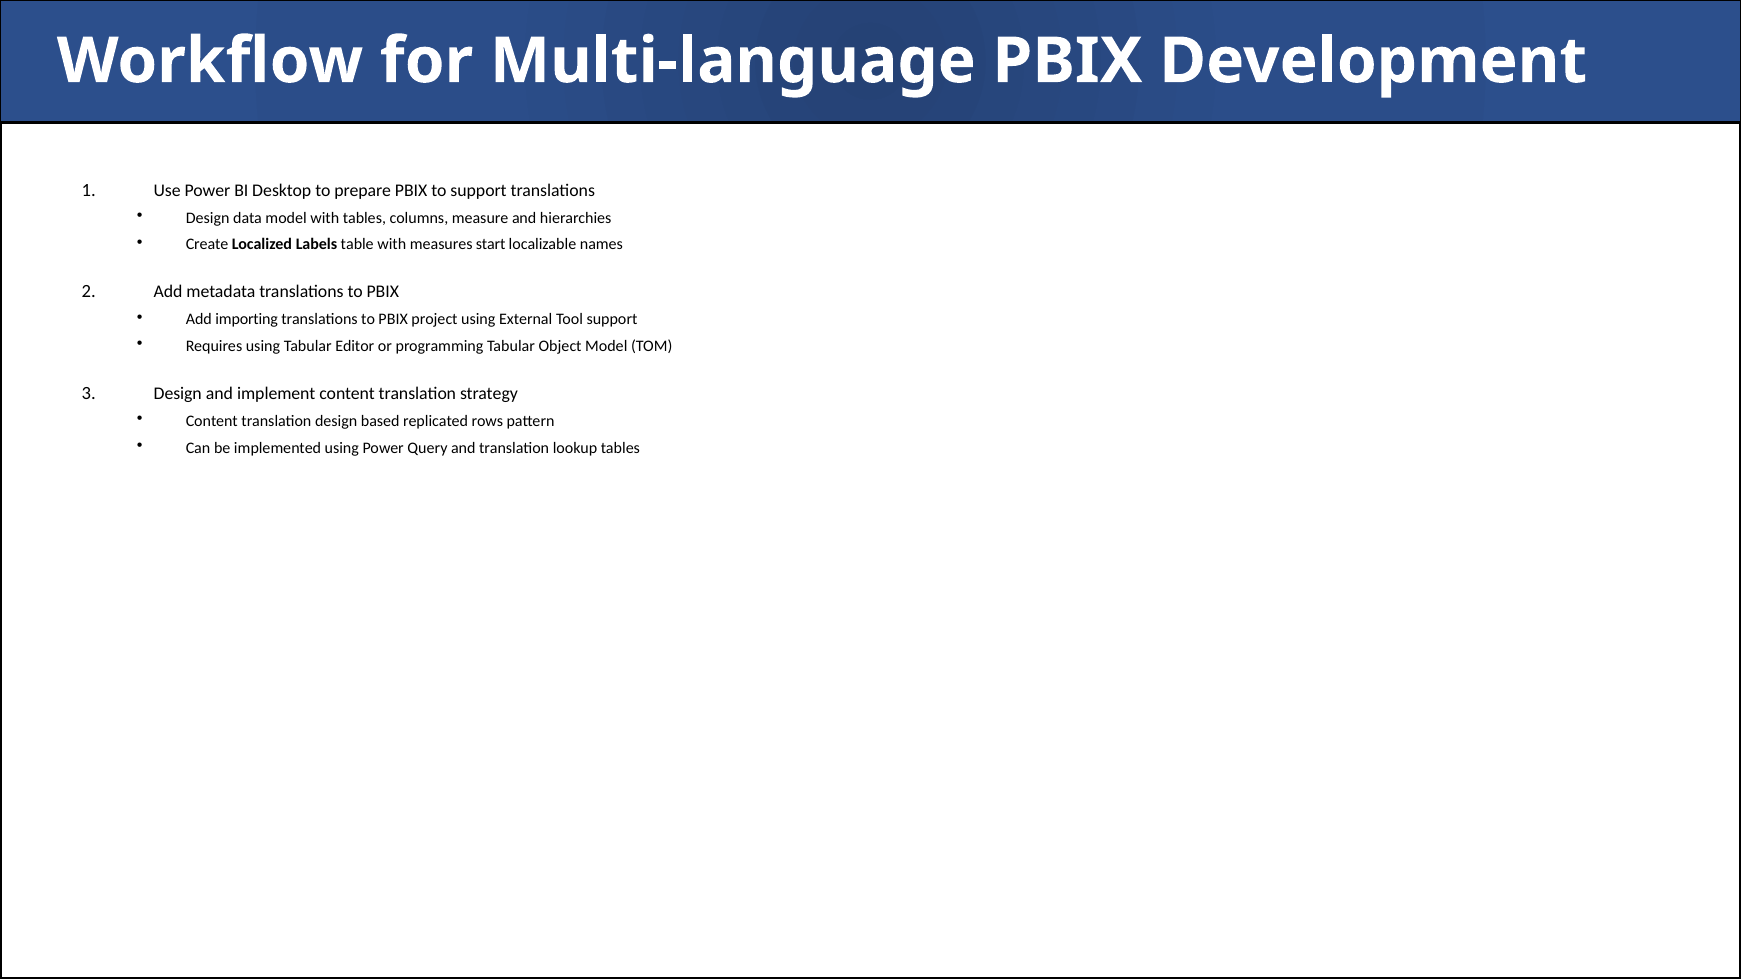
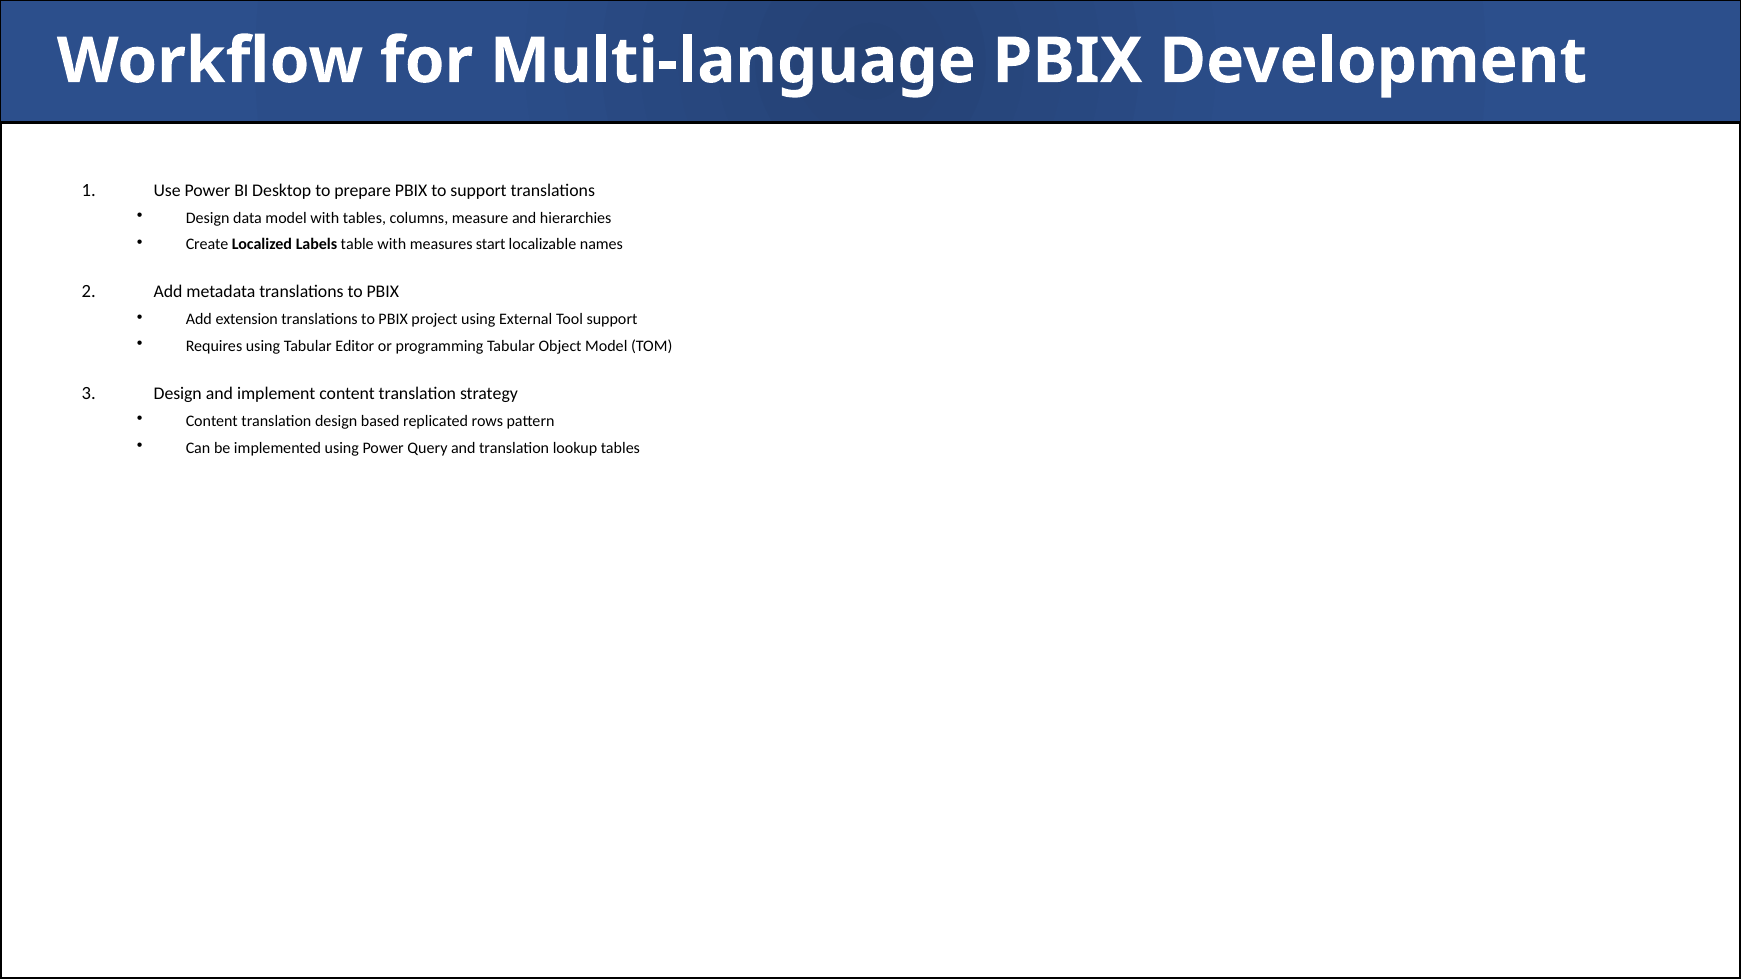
importing: importing -> extension (247, 320)
